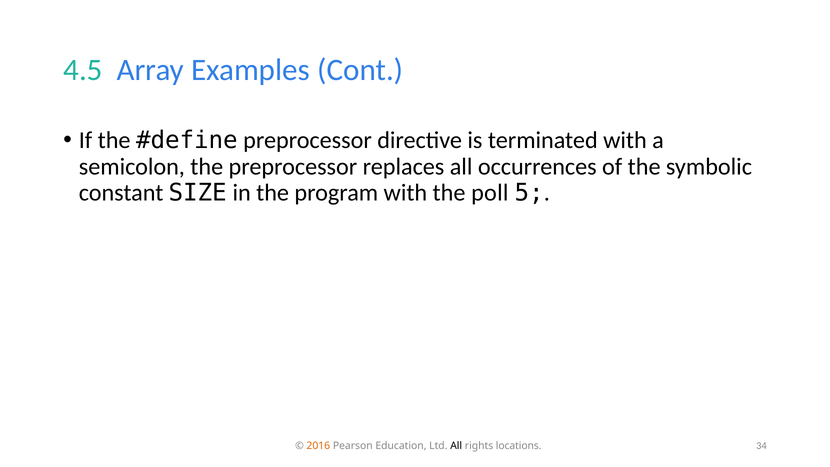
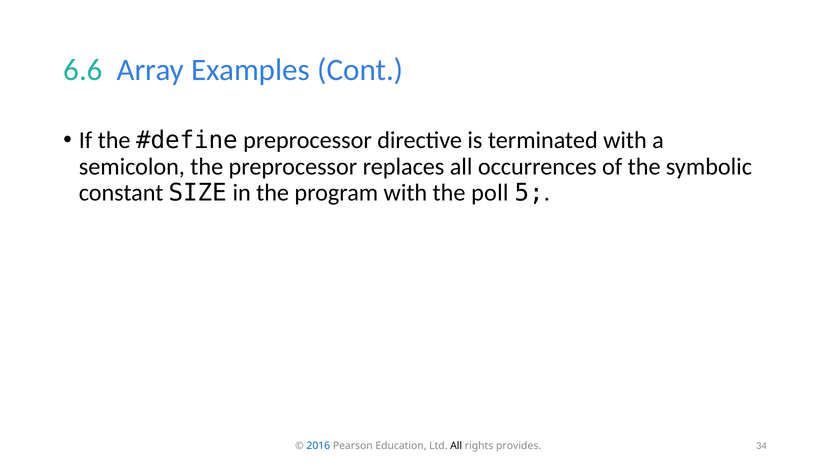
4.5: 4.5 -> 6.6 (83, 70)
2016 colour: orange -> blue (318, 446)
locations: locations -> provides (519, 446)
